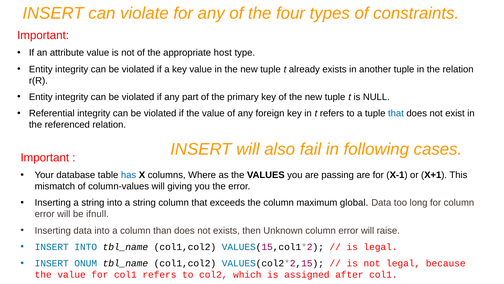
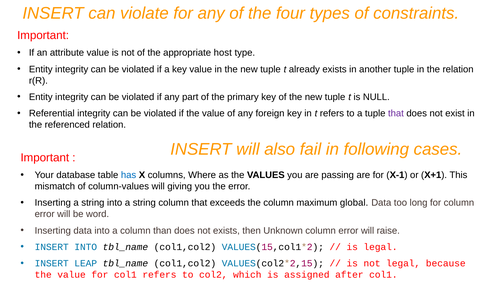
that colour: blue -> purple (396, 113)
ifnull: ifnull -> word (98, 214)
ONUM: ONUM -> LEAP (86, 263)
